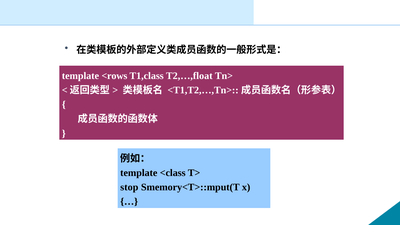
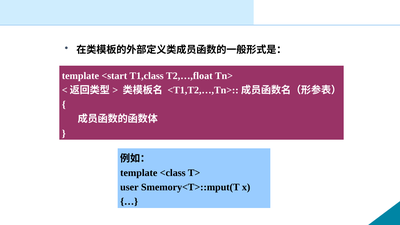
<rows: <rows -> <start (114, 76)
stop: stop -> user (129, 187)
